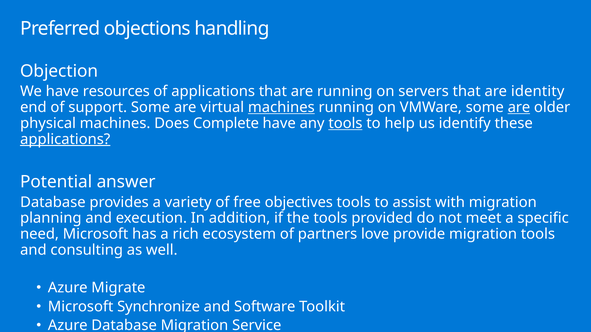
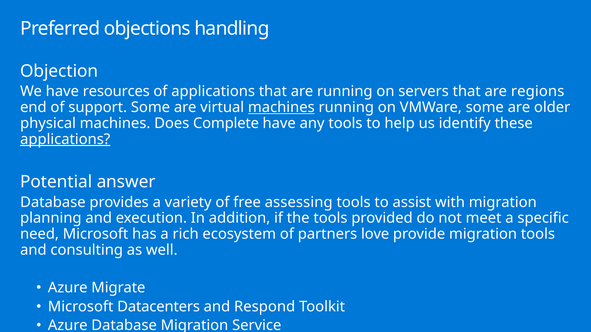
identity: identity -> regions (538, 92)
are underline: present -> none (519, 107)
tools underline: present -> none (345, 123)
objectives: objectives -> assessing (299, 202)
Synchronize: Synchronize -> Datacenters (159, 307)
Software: Software -> Respond (265, 307)
